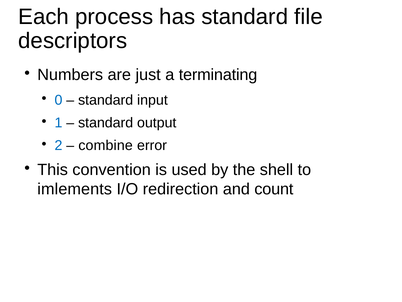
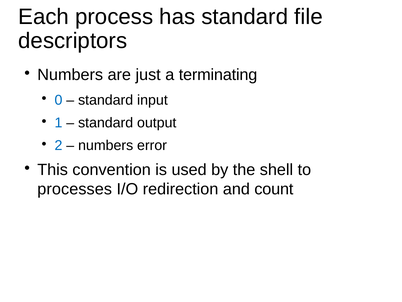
combine: combine -> numbers (106, 145)
imlements: imlements -> processes (75, 189)
